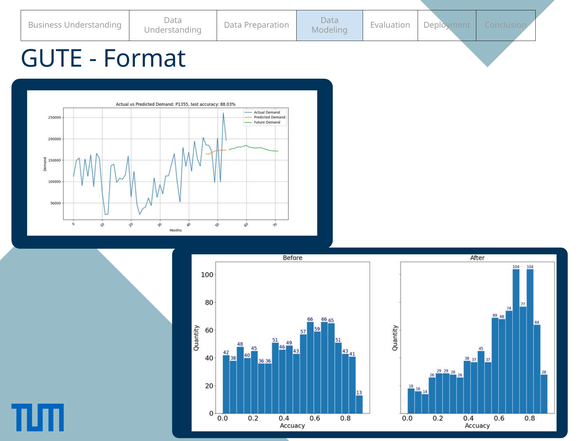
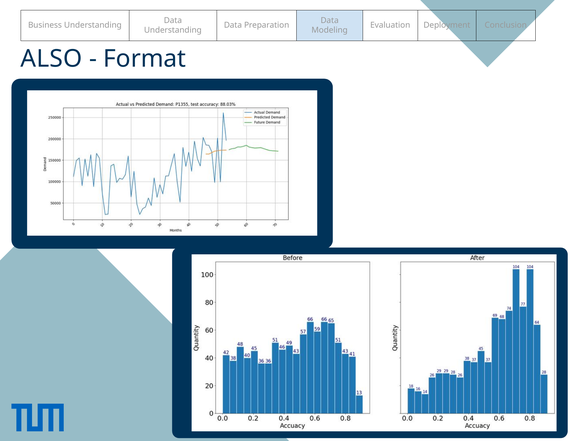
GUTE: GUTE -> ALSO (51, 59)
